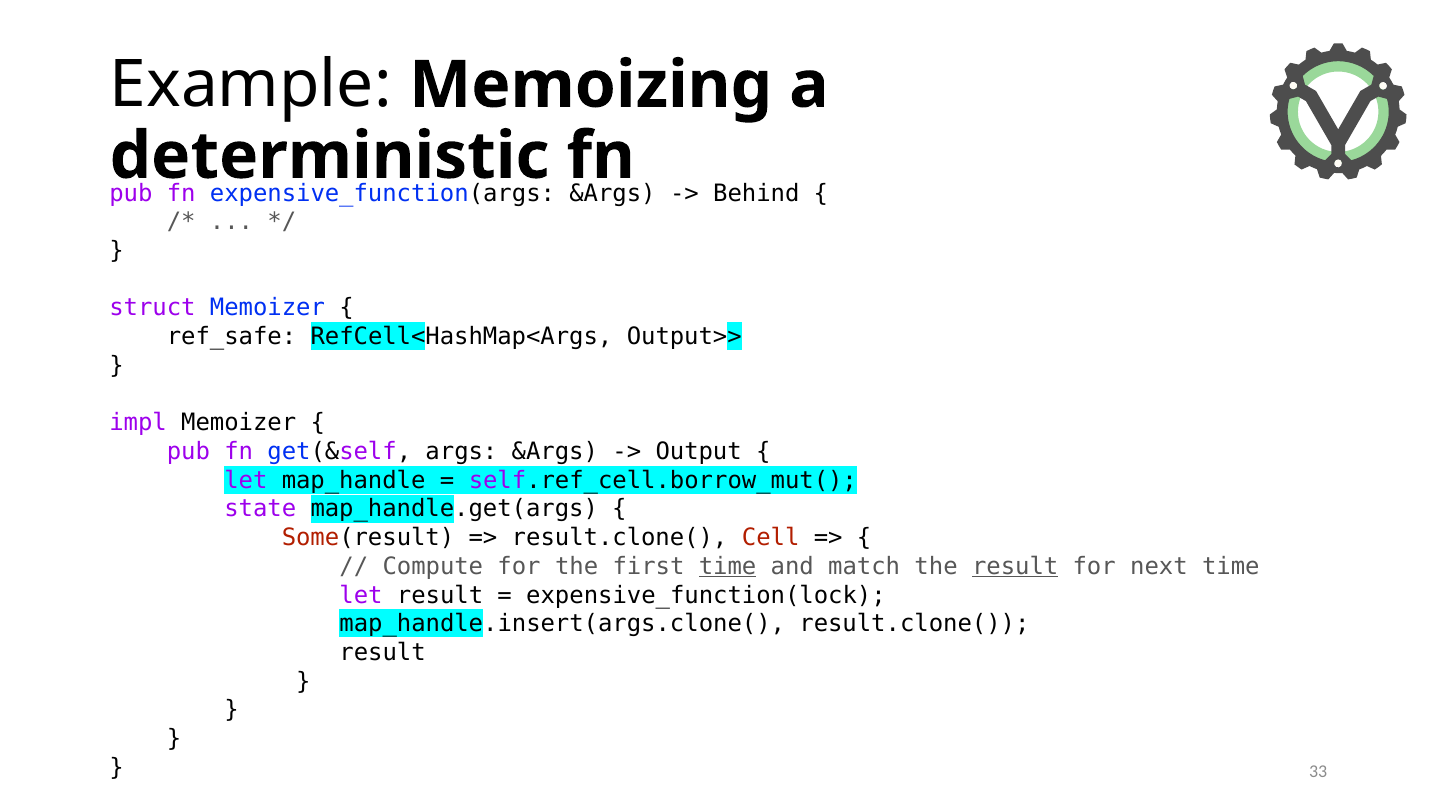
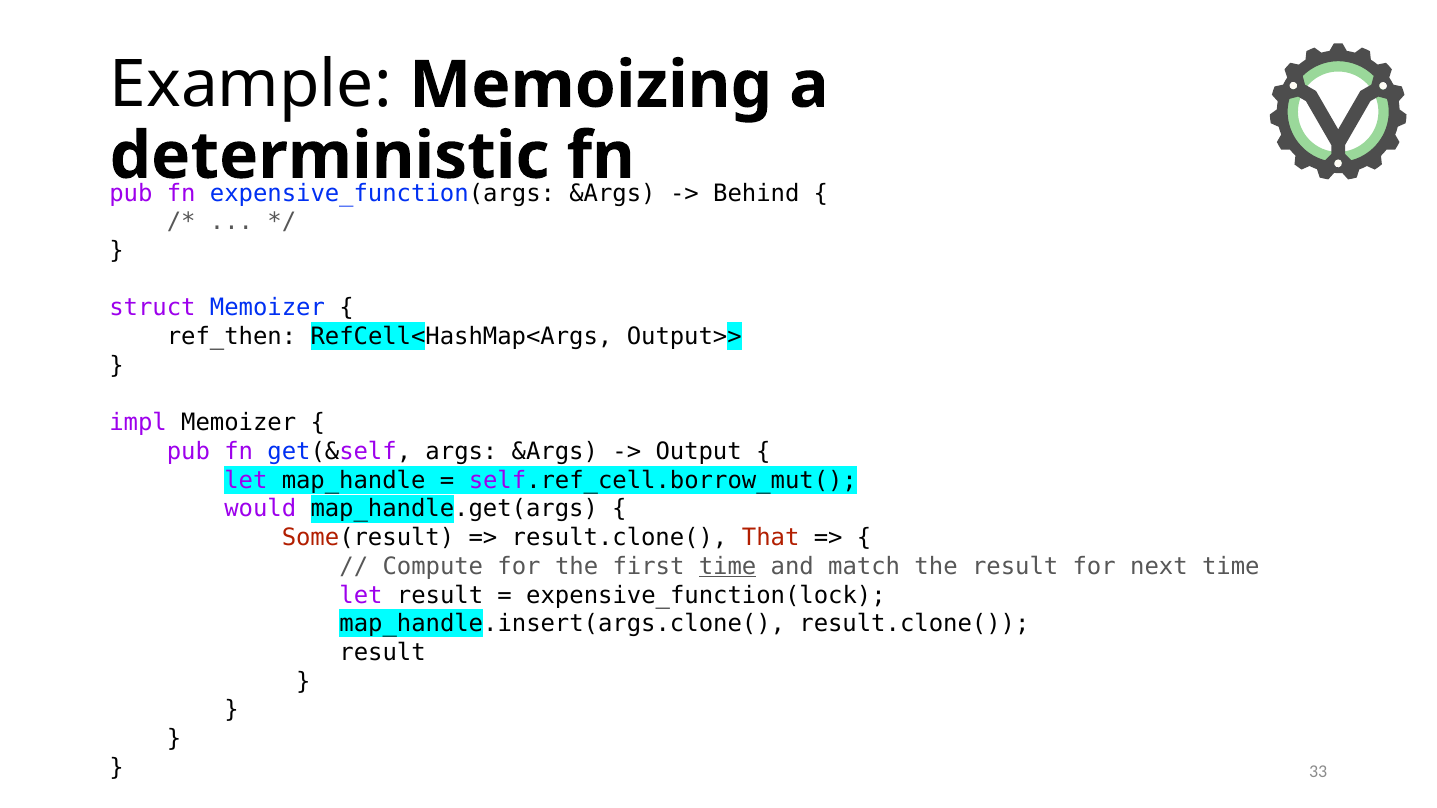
ref_safe: ref_safe -> ref_then (232, 337)
state: state -> would (260, 509)
Cell: Cell -> That (771, 538)
result underline: present -> none (1015, 567)
